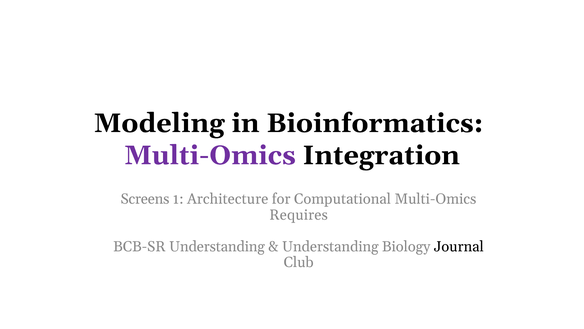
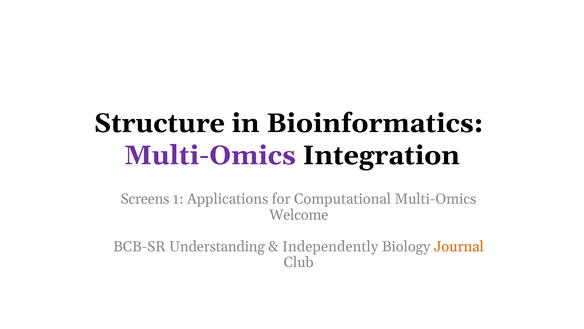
Modeling: Modeling -> Structure (159, 123)
Architecture: Architecture -> Applications (228, 199)
Requires: Requires -> Welcome (299, 215)
Understanding: Understanding -> Independently (330, 246)
Journal colour: black -> orange (459, 246)
